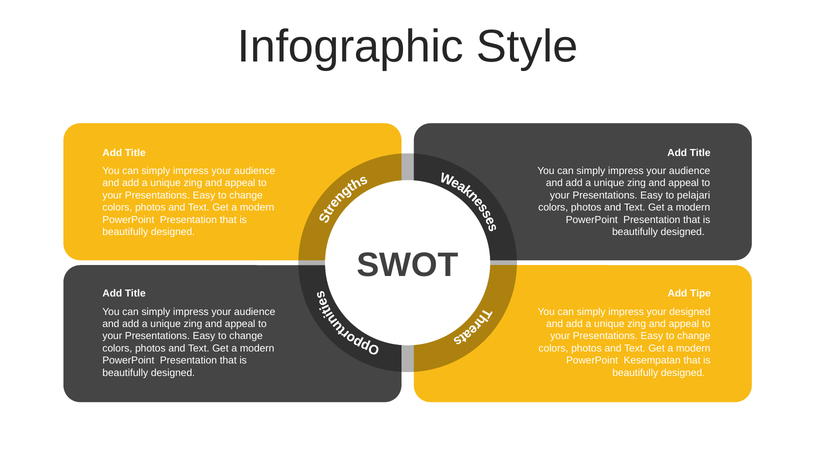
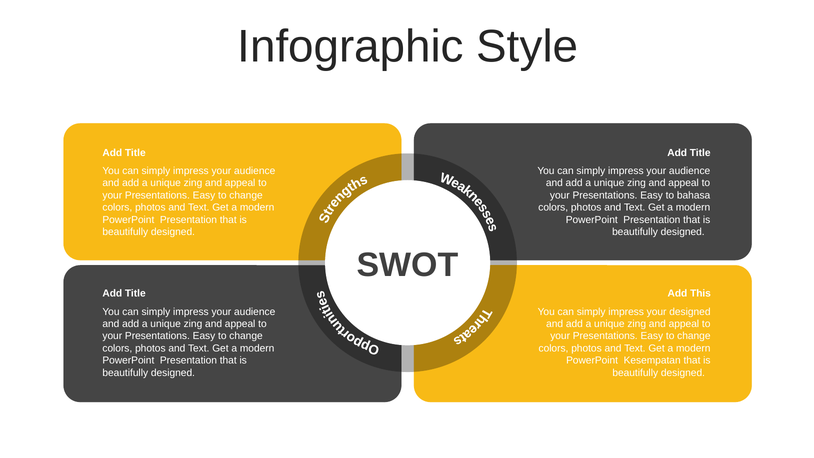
pelajari: pelajari -> bahasa (694, 195)
Tipe: Tipe -> This (701, 294)
